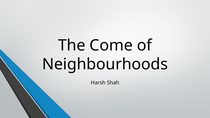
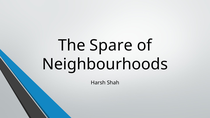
Come: Come -> Spare (111, 45)
